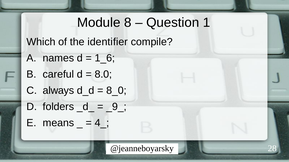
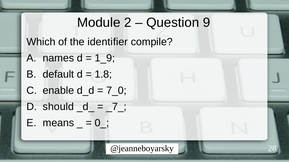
8: 8 -> 2 (128, 23)
1: 1 -> 9 (207, 23)
1_6: 1_6 -> 1_9 (105, 58)
careful: careful -> default (58, 75)
8.0: 8.0 -> 1.8 (103, 75)
always: always -> enable (58, 91)
8_0: 8_0 -> 7_0 (116, 91)
folders: folders -> should (58, 107)
_9_: _9_ -> _7_ (116, 107)
4_: 4_ -> 0_ (102, 123)
